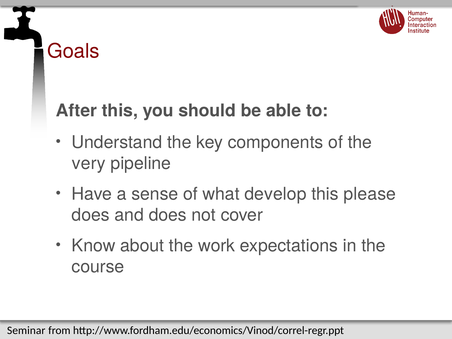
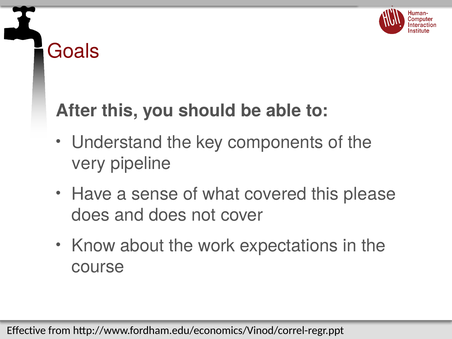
develop: develop -> covered (276, 194)
Seminar: Seminar -> Effective (26, 331)
